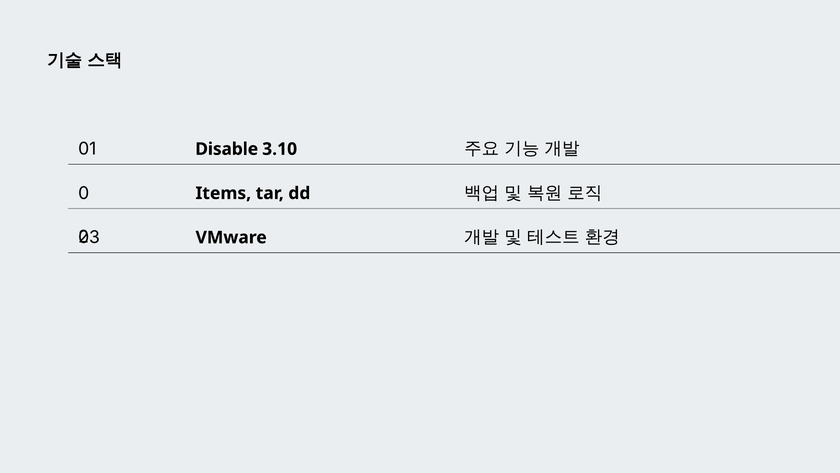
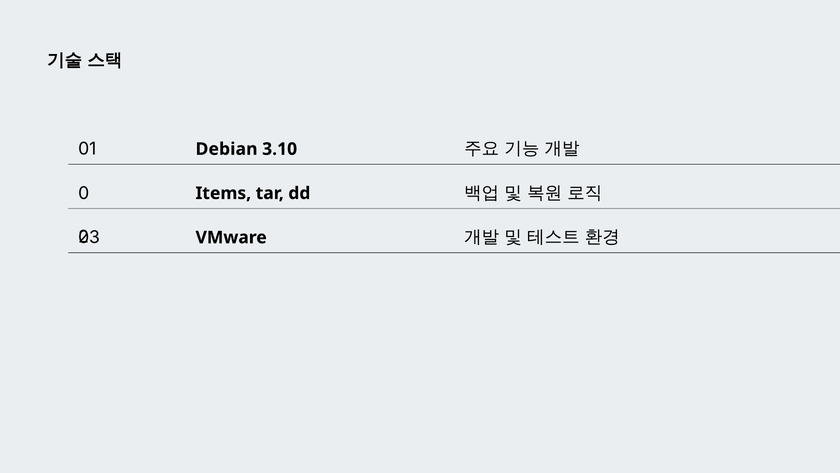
Disable: Disable -> Debian (227, 149)
